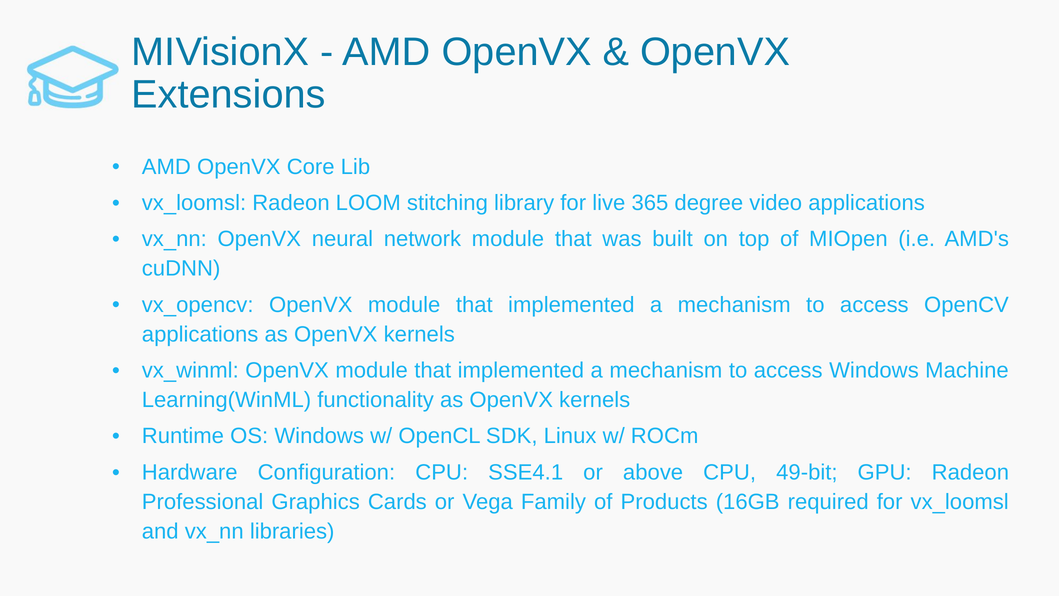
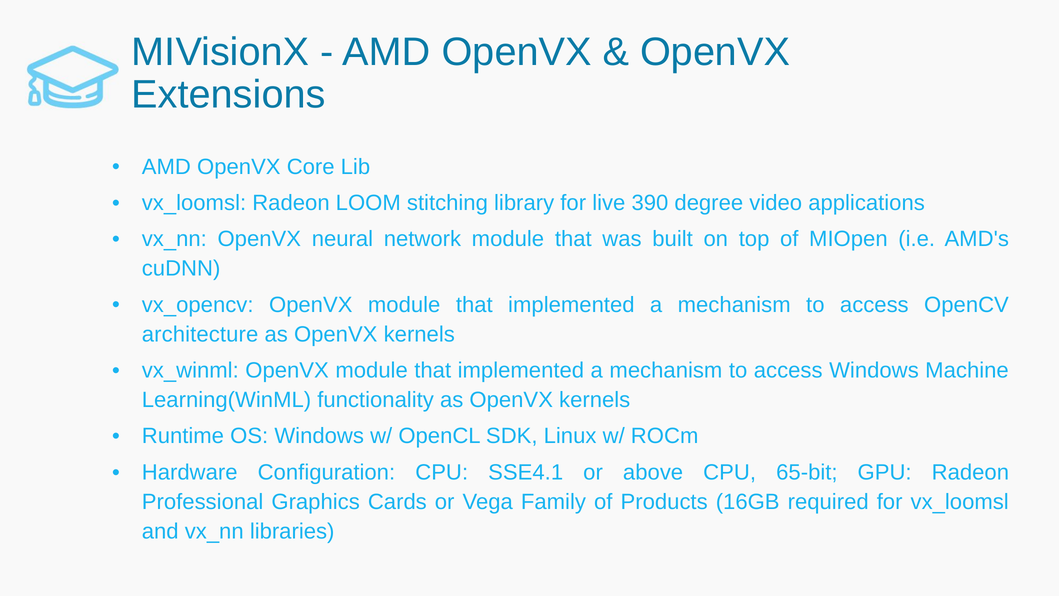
365: 365 -> 390 (650, 203)
applications: applications -> architecture (200, 334)
49-bit: 49-bit -> 65-bit (807, 472)
